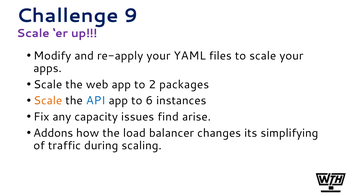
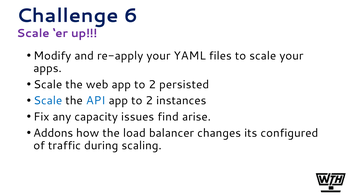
9: 9 -> 6 (131, 16)
packages: packages -> persisted (184, 84)
Scale colour: orange -> blue (48, 100)
6: 6 -> 2 (149, 100)
simplifying: simplifying -> configured (289, 133)
